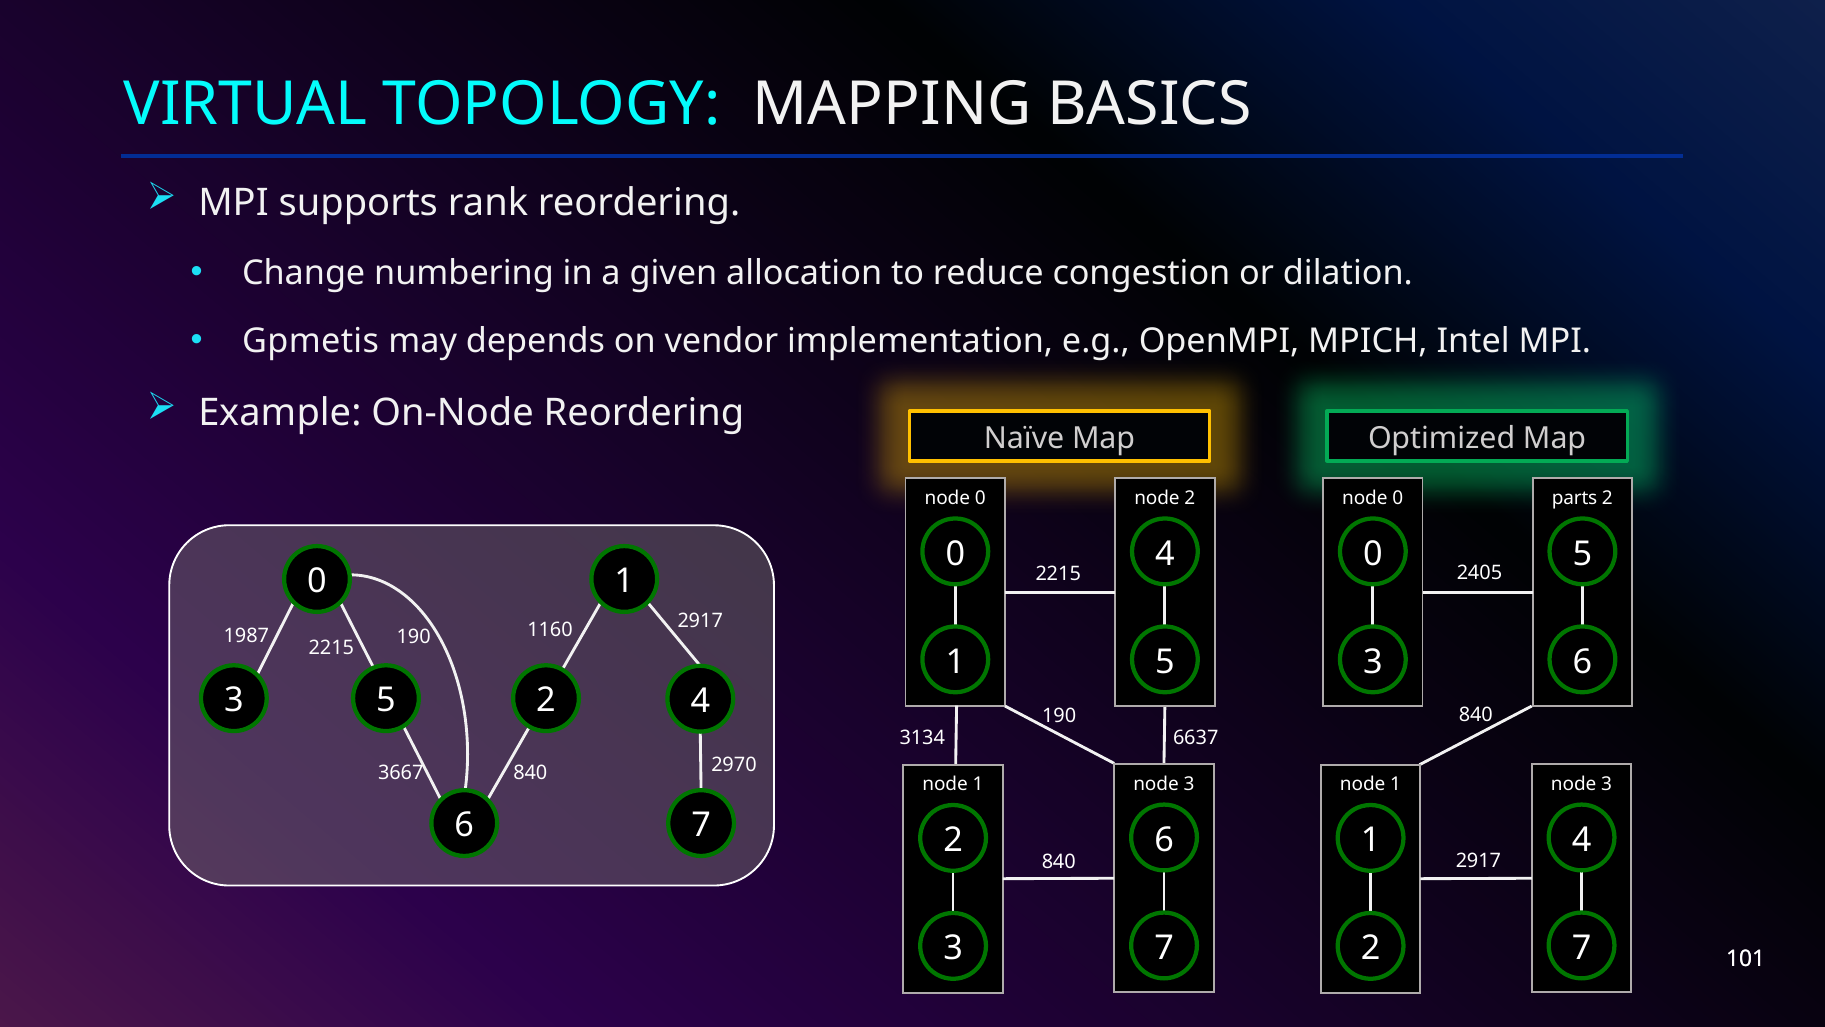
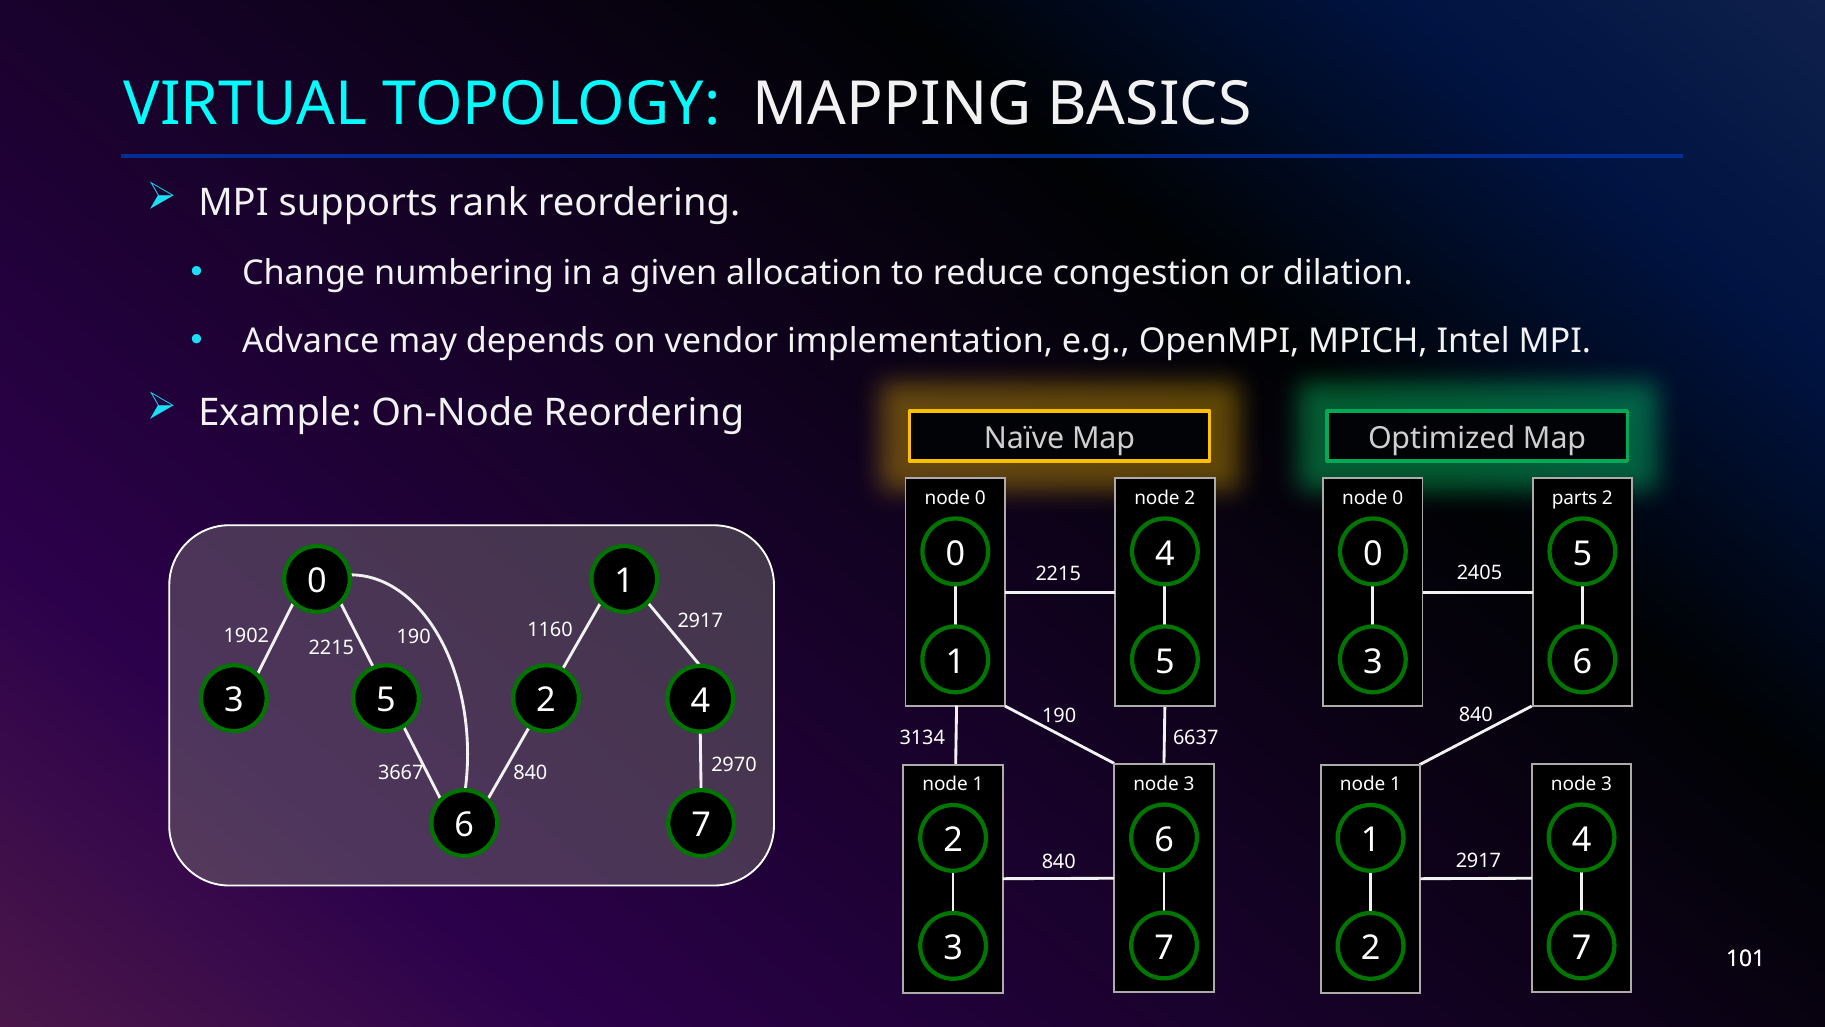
Gpmetis: Gpmetis -> Advance (311, 341)
1987: 1987 -> 1902 (246, 636)
